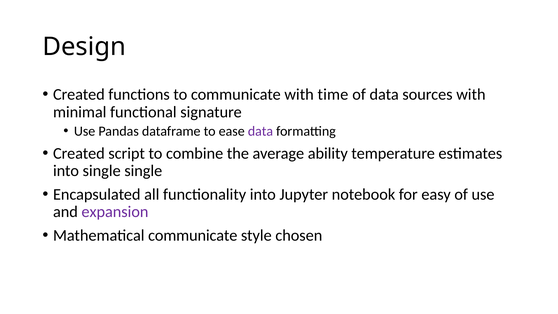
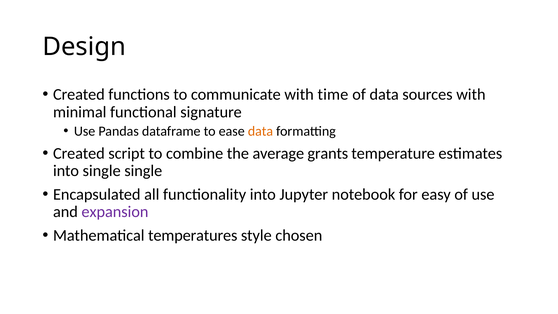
data colour: purple -> orange (260, 131)
ability: ability -> grants (328, 153)
Mathematical communicate: communicate -> temperatures (193, 235)
